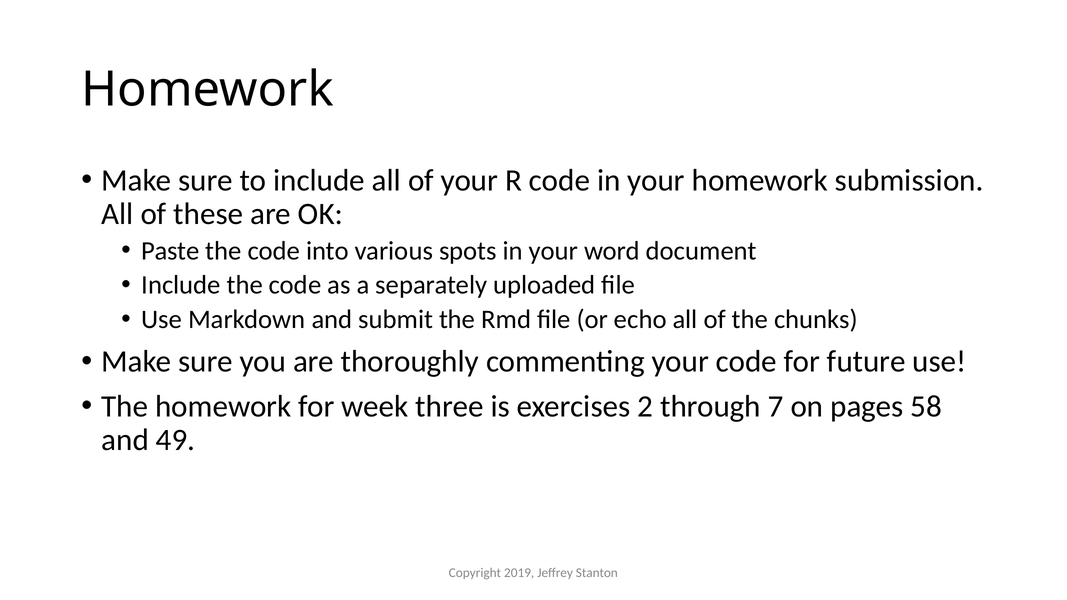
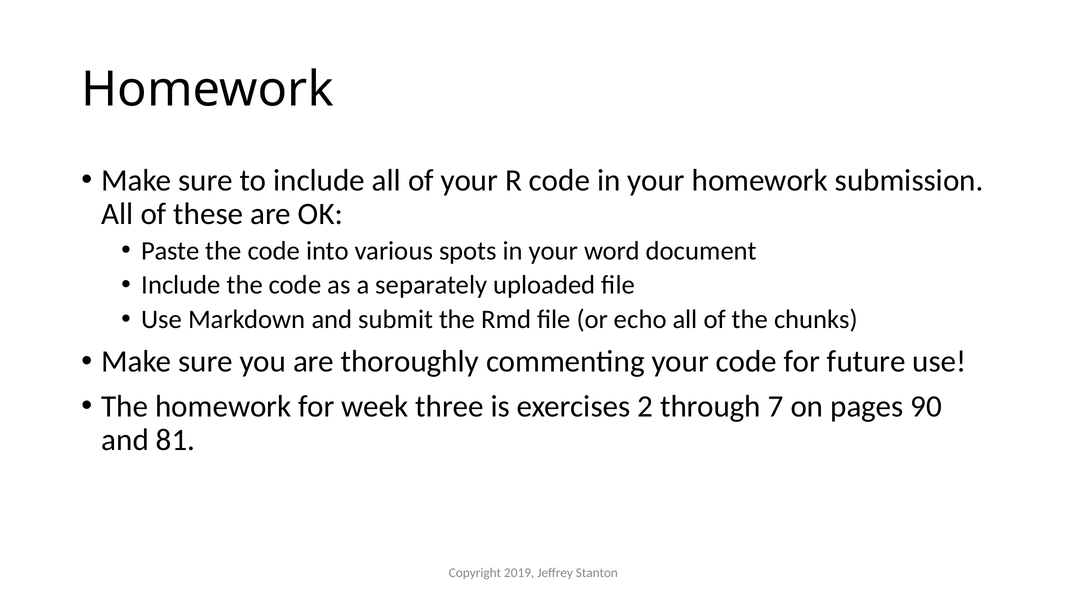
58: 58 -> 90 (926, 407)
49: 49 -> 81 (175, 440)
